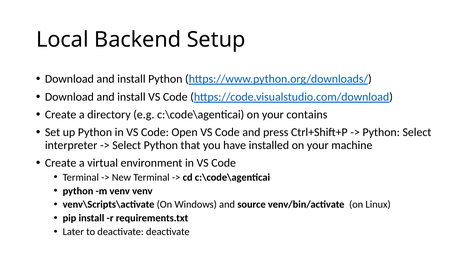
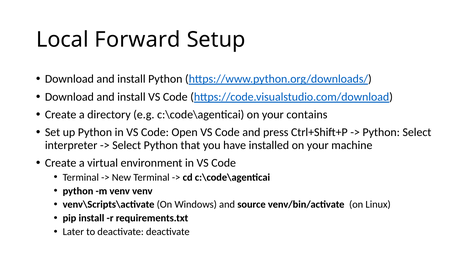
Backend: Backend -> Forward (138, 40)
